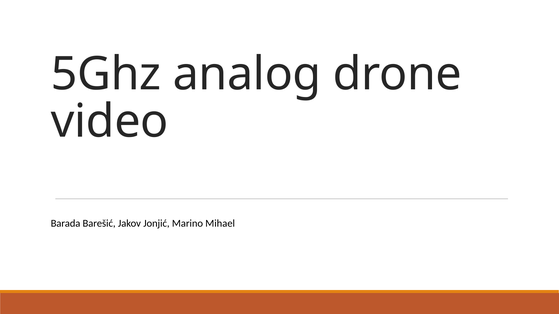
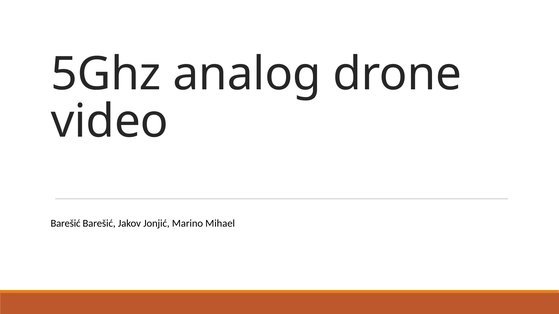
Barada: Barada -> Barešić (66, 224)
